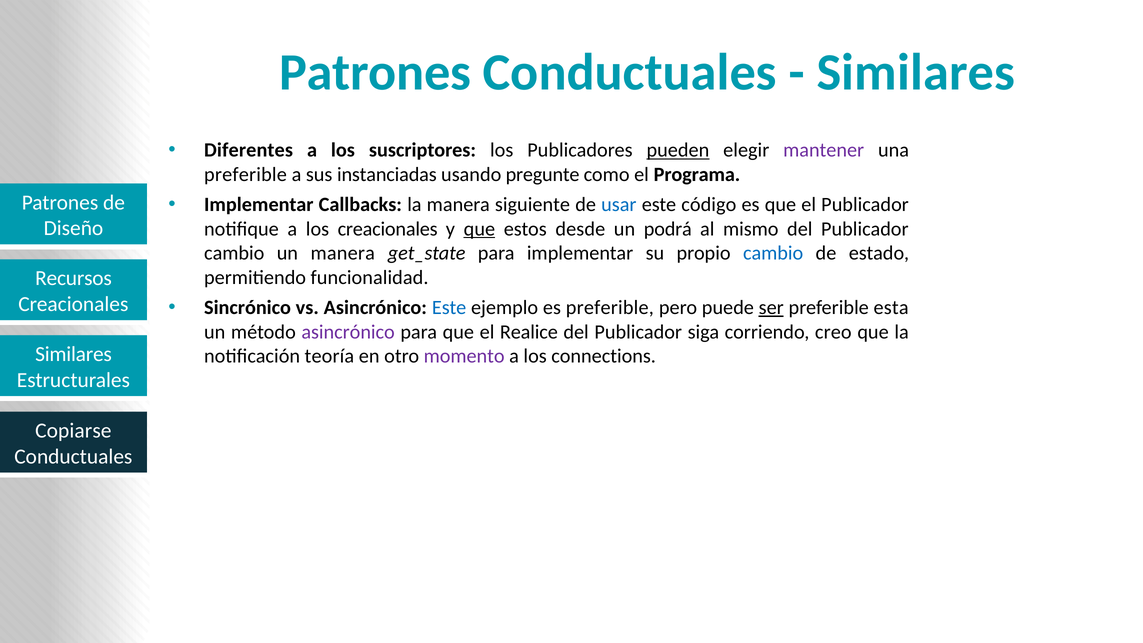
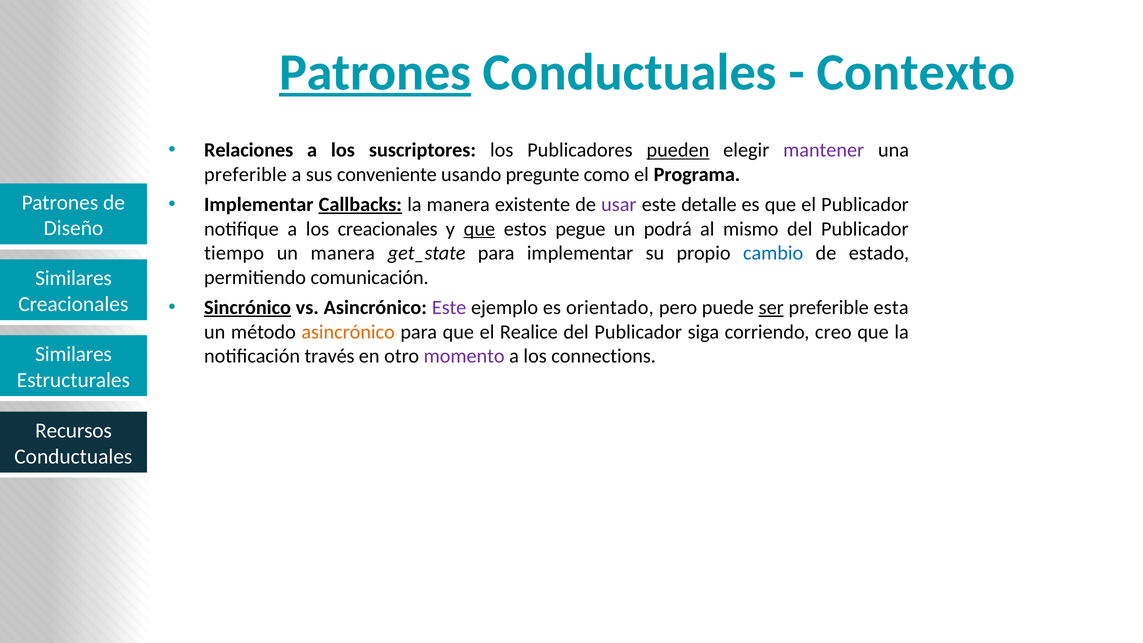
Patrones underline: none -> present (375, 72)
Similares: Similares -> Contexto (916, 72)
Diferentes: Diferentes -> Relaciones (249, 150)
instanciadas: instanciadas -> conveniente (387, 174)
Callbacks underline: none -> present (360, 205)
siguiente: siguiente -> existente (533, 205)
usar colour: blue -> purple (619, 205)
código: código -> detalle (709, 205)
desde: desde -> pegue (580, 229)
cambio: cambio -> tiempo (234, 253)
funcionalidad: funcionalidad -> comunicación (370, 278)
Recursos: Recursos -> Similares (73, 278)
Sincrónico underline: none -> present (248, 308)
Este colour: blue -> purple (449, 308)
es preferible: preferible -> orientado (610, 308)
asincrónico colour: purple -> orange (348, 332)
teoría: teoría -> través (330, 356)
Copiarse: Copiarse -> Recursos (73, 431)
